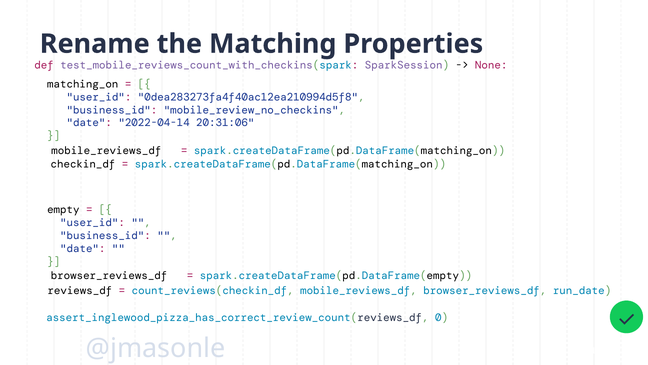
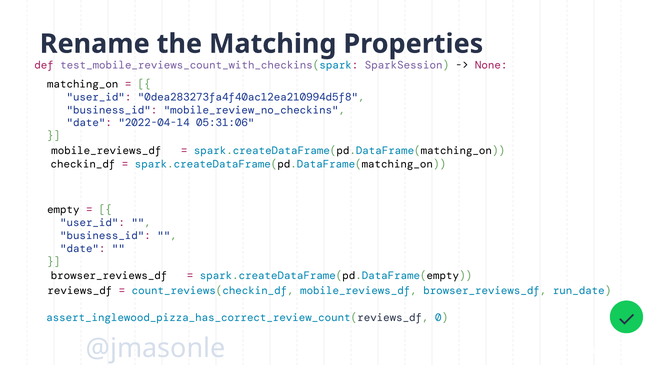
20:31:06: 20:31:06 -> 05:31:06 (225, 123)
